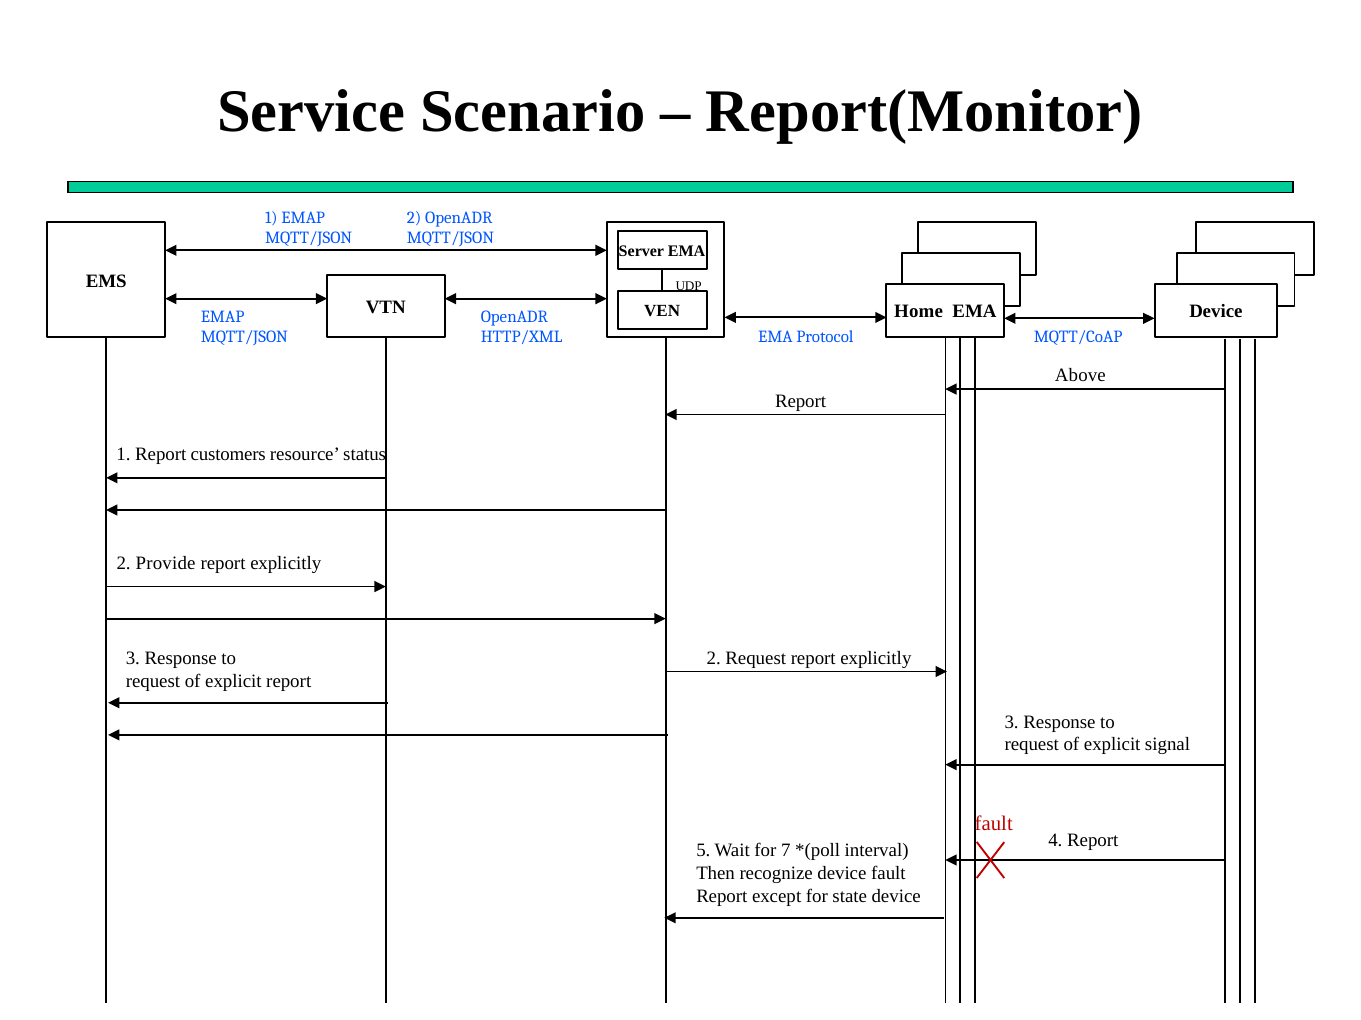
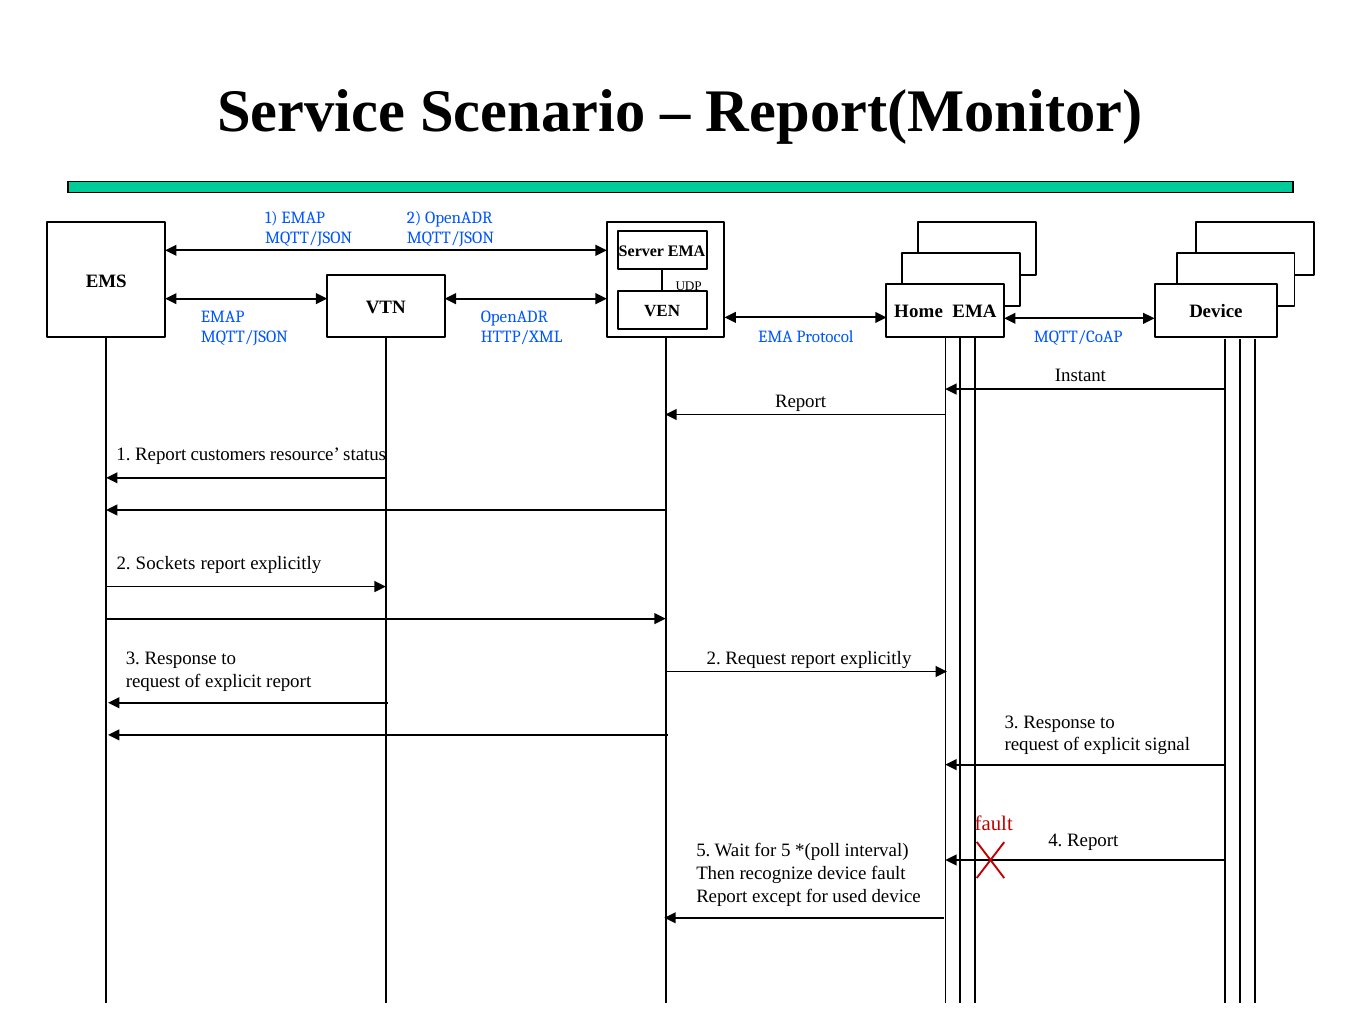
Above: Above -> Instant (1080, 376)
Provide: Provide -> Sockets (166, 563)
for 7: 7 -> 5 (786, 851)
state: state -> used (850, 897)
